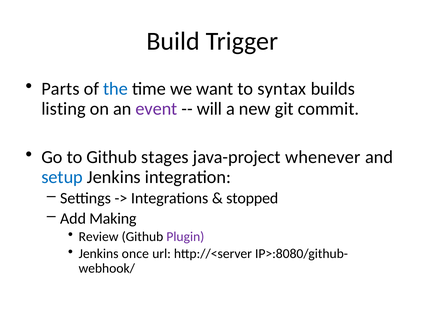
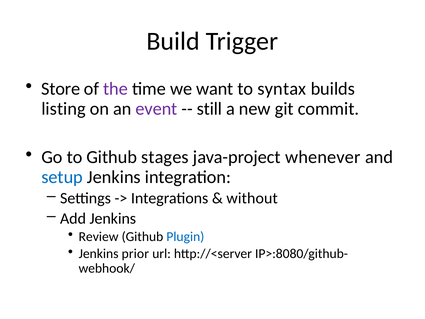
Parts: Parts -> Store (61, 89)
the colour: blue -> purple (116, 89)
will: will -> still (209, 109)
stopped: stopped -> without (252, 198)
Add Making: Making -> Jenkins (113, 218)
Plugin colour: purple -> blue (185, 236)
once: once -> prior (135, 254)
